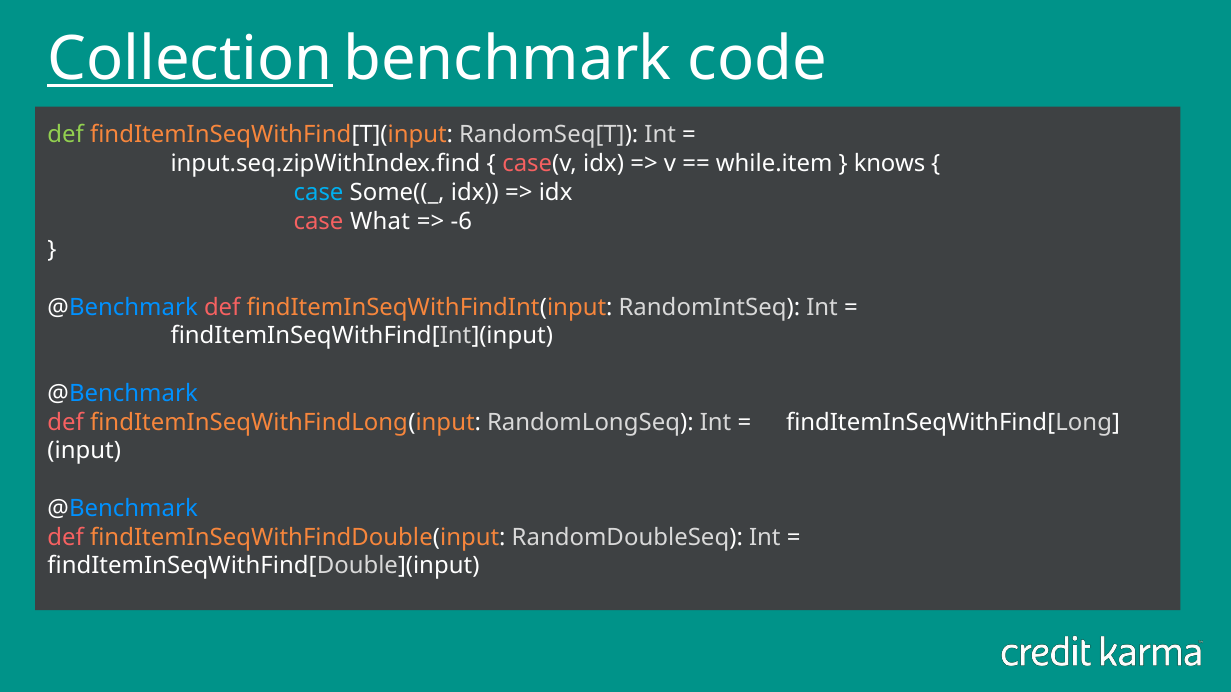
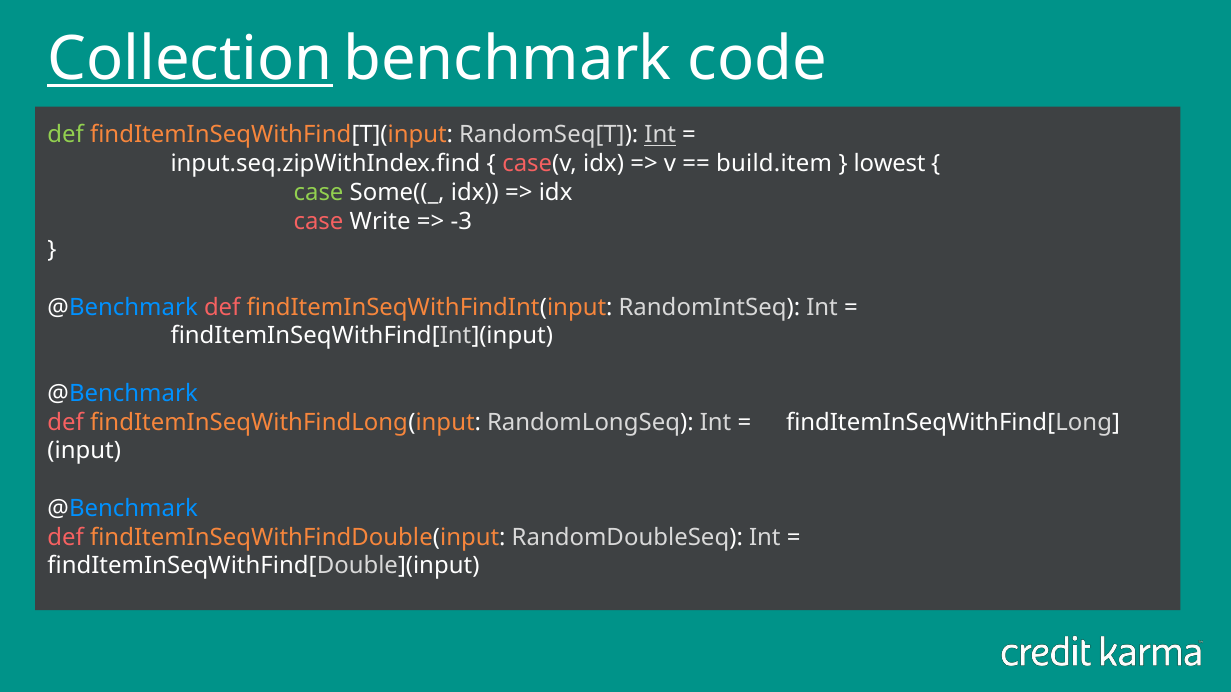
Int underline: none -> present (660, 135)
while.item: while.item -> build.item (774, 164)
knows: knows -> lowest (890, 164)
case colour: light blue -> light green (319, 193)
What: What -> Write (380, 221)
-6: -6 -> -3 (461, 221)
